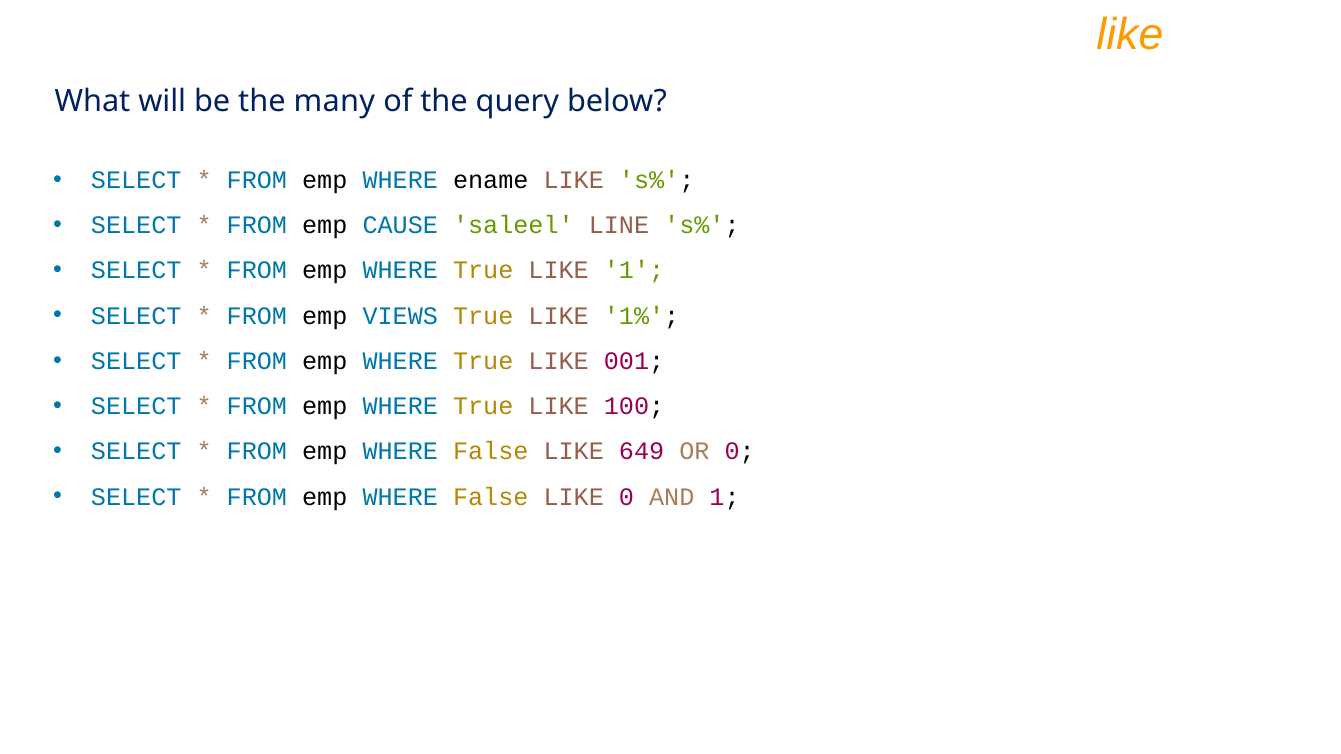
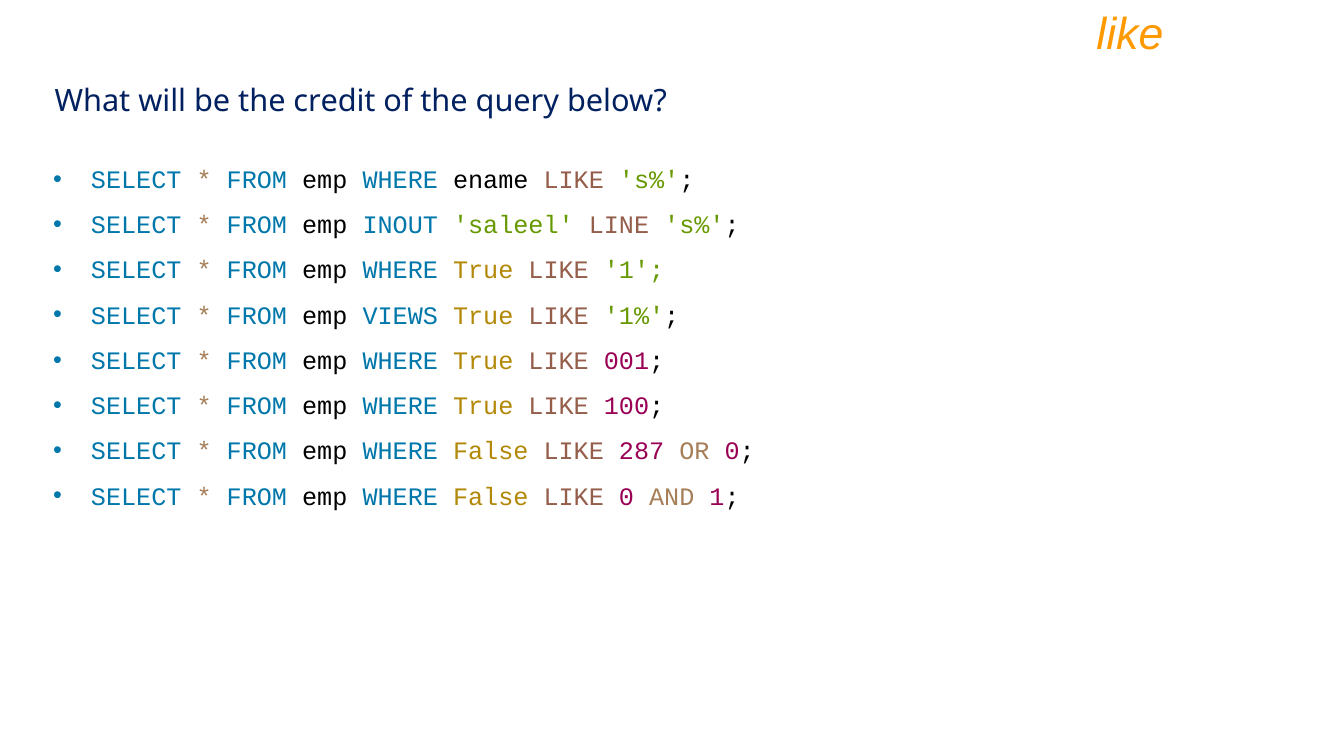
many: many -> credit (334, 102)
CAUSE: CAUSE -> INOUT (400, 225)
649: 649 -> 287 (642, 452)
